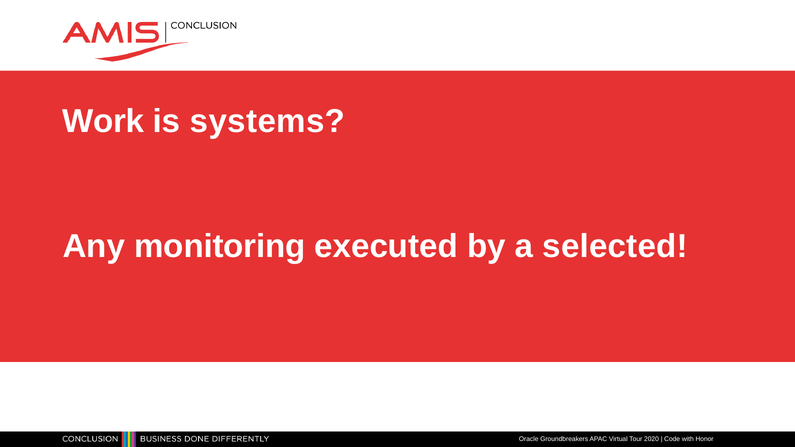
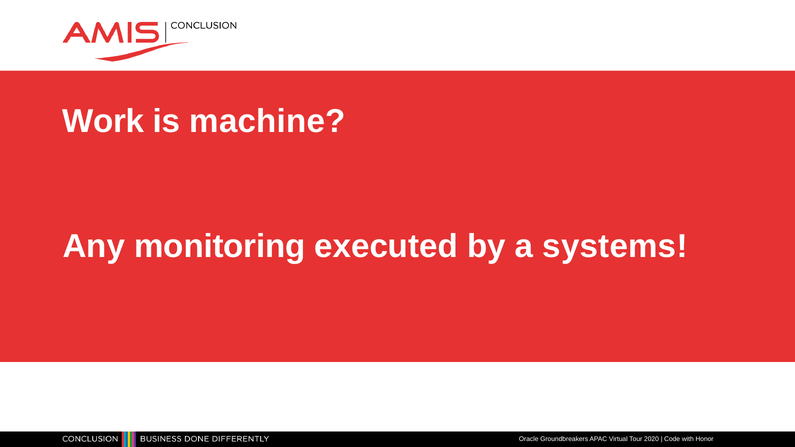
systems: systems -> machine (267, 121)
selected: selected -> systems (615, 246)
